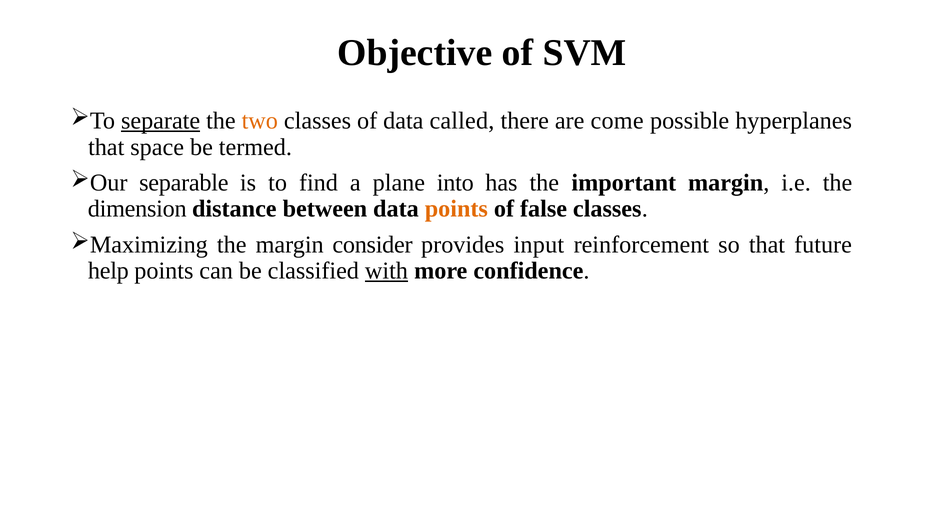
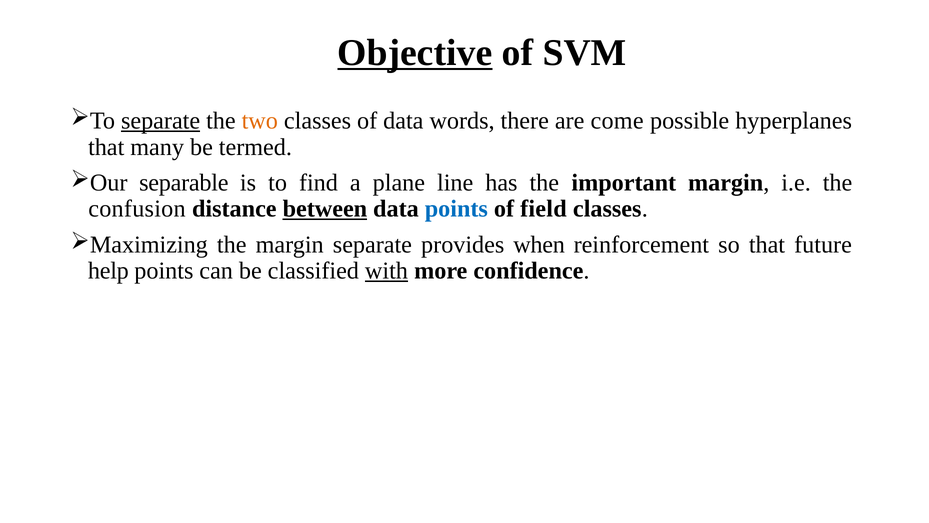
Objective underline: none -> present (415, 53)
called: called -> words (462, 121)
space: space -> many (157, 147)
into: into -> line (455, 183)
dimension: dimension -> confusion (137, 209)
between underline: none -> present (325, 209)
points colour: orange -> blue (456, 209)
false: false -> field (543, 209)
margin consider: consider -> separate (372, 245)
input: input -> when (539, 245)
